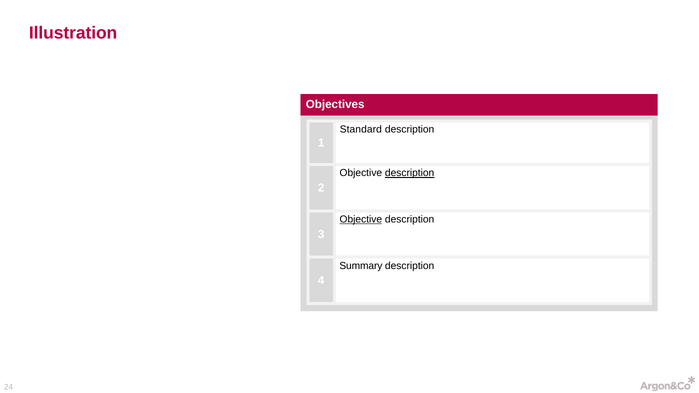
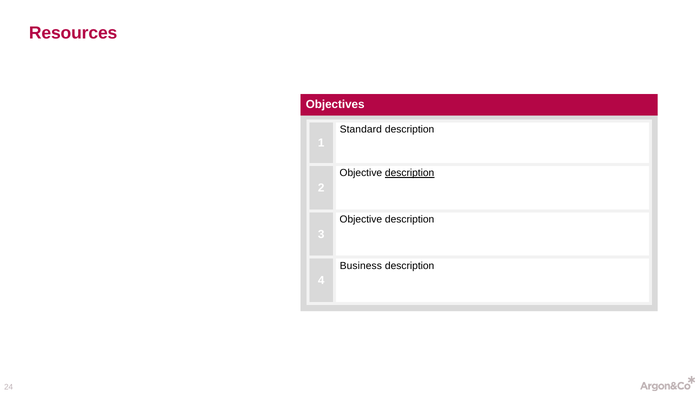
Illustration: Illustration -> Resources (73, 33)
Objective underline: present -> none (361, 220)
Summary: Summary -> Business (361, 266)
